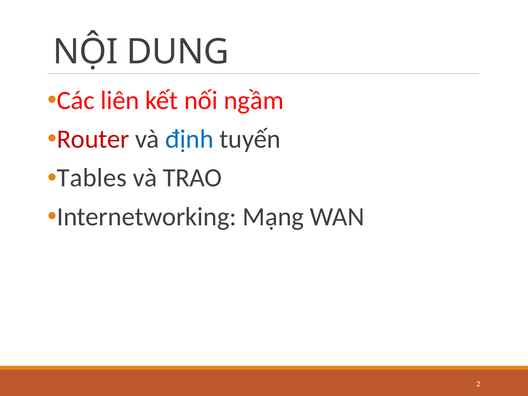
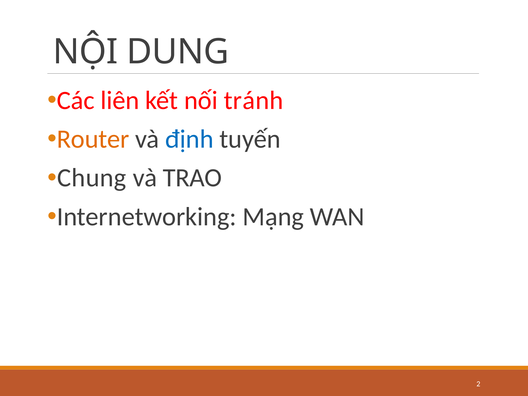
ngầm: ngầm -> tránh (254, 100)
Router colour: red -> orange (93, 139)
Tables: Tables -> Chung (92, 178)
